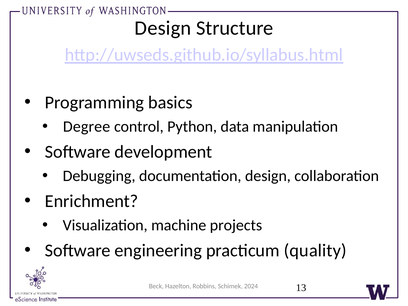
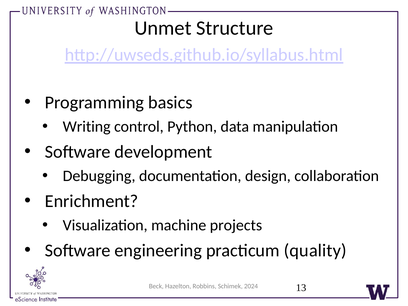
Design: Design -> Unmet (163, 28)
Degree: Degree -> Writing (87, 127)
